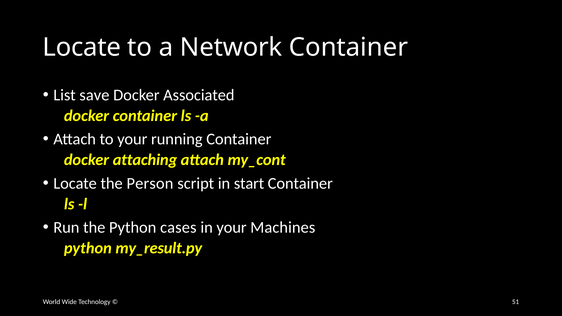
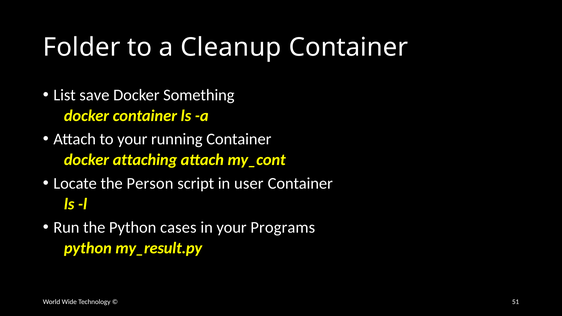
Locate: Locate -> Folder (82, 47)
Network: Network -> Cleanup (231, 47)
Associated: Associated -> Something (199, 95)
start: start -> user (249, 183)
Machines: Machines -> Programs (283, 228)
